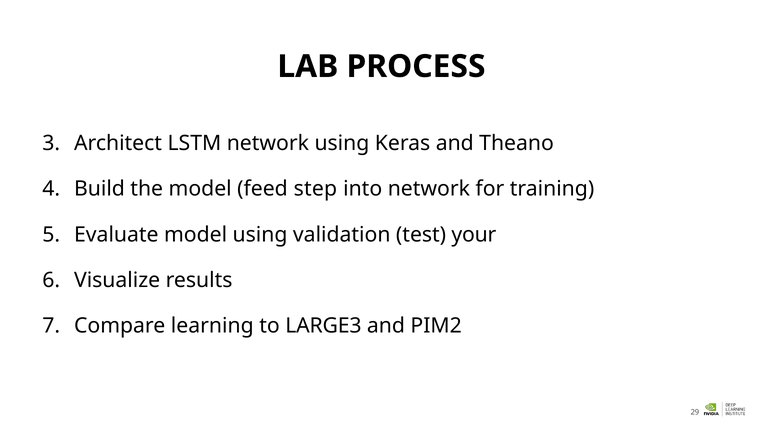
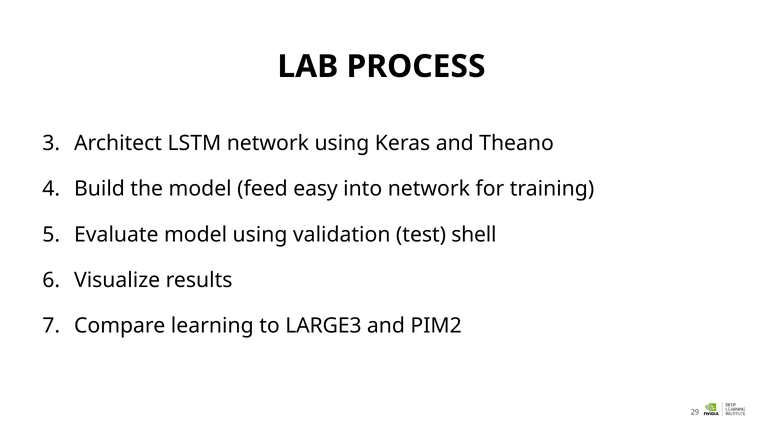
step: step -> easy (316, 189)
your: your -> shell (474, 235)
